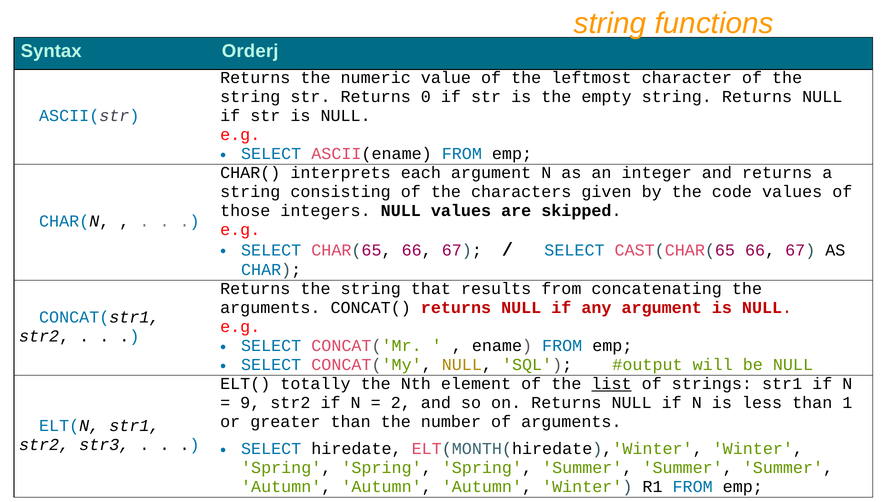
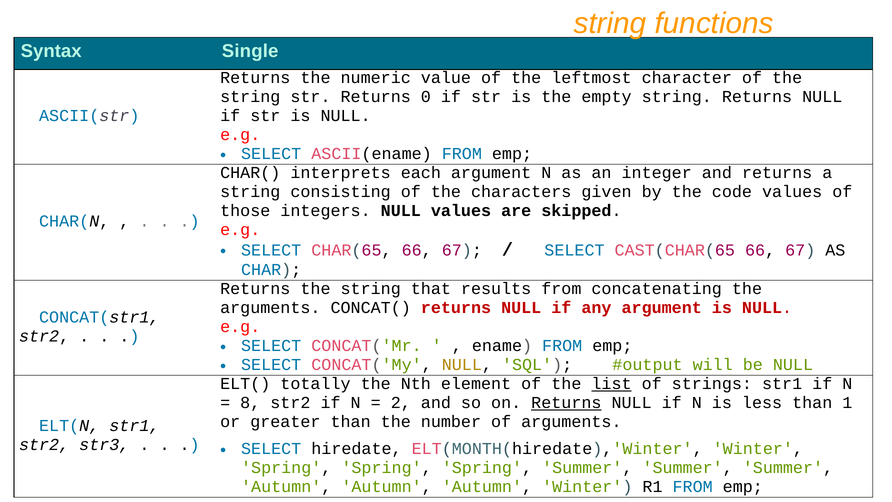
Orderj: Orderj -> Single (250, 51)
9: 9 -> 8 (250, 402)
Returns underline: none -> present (566, 402)
